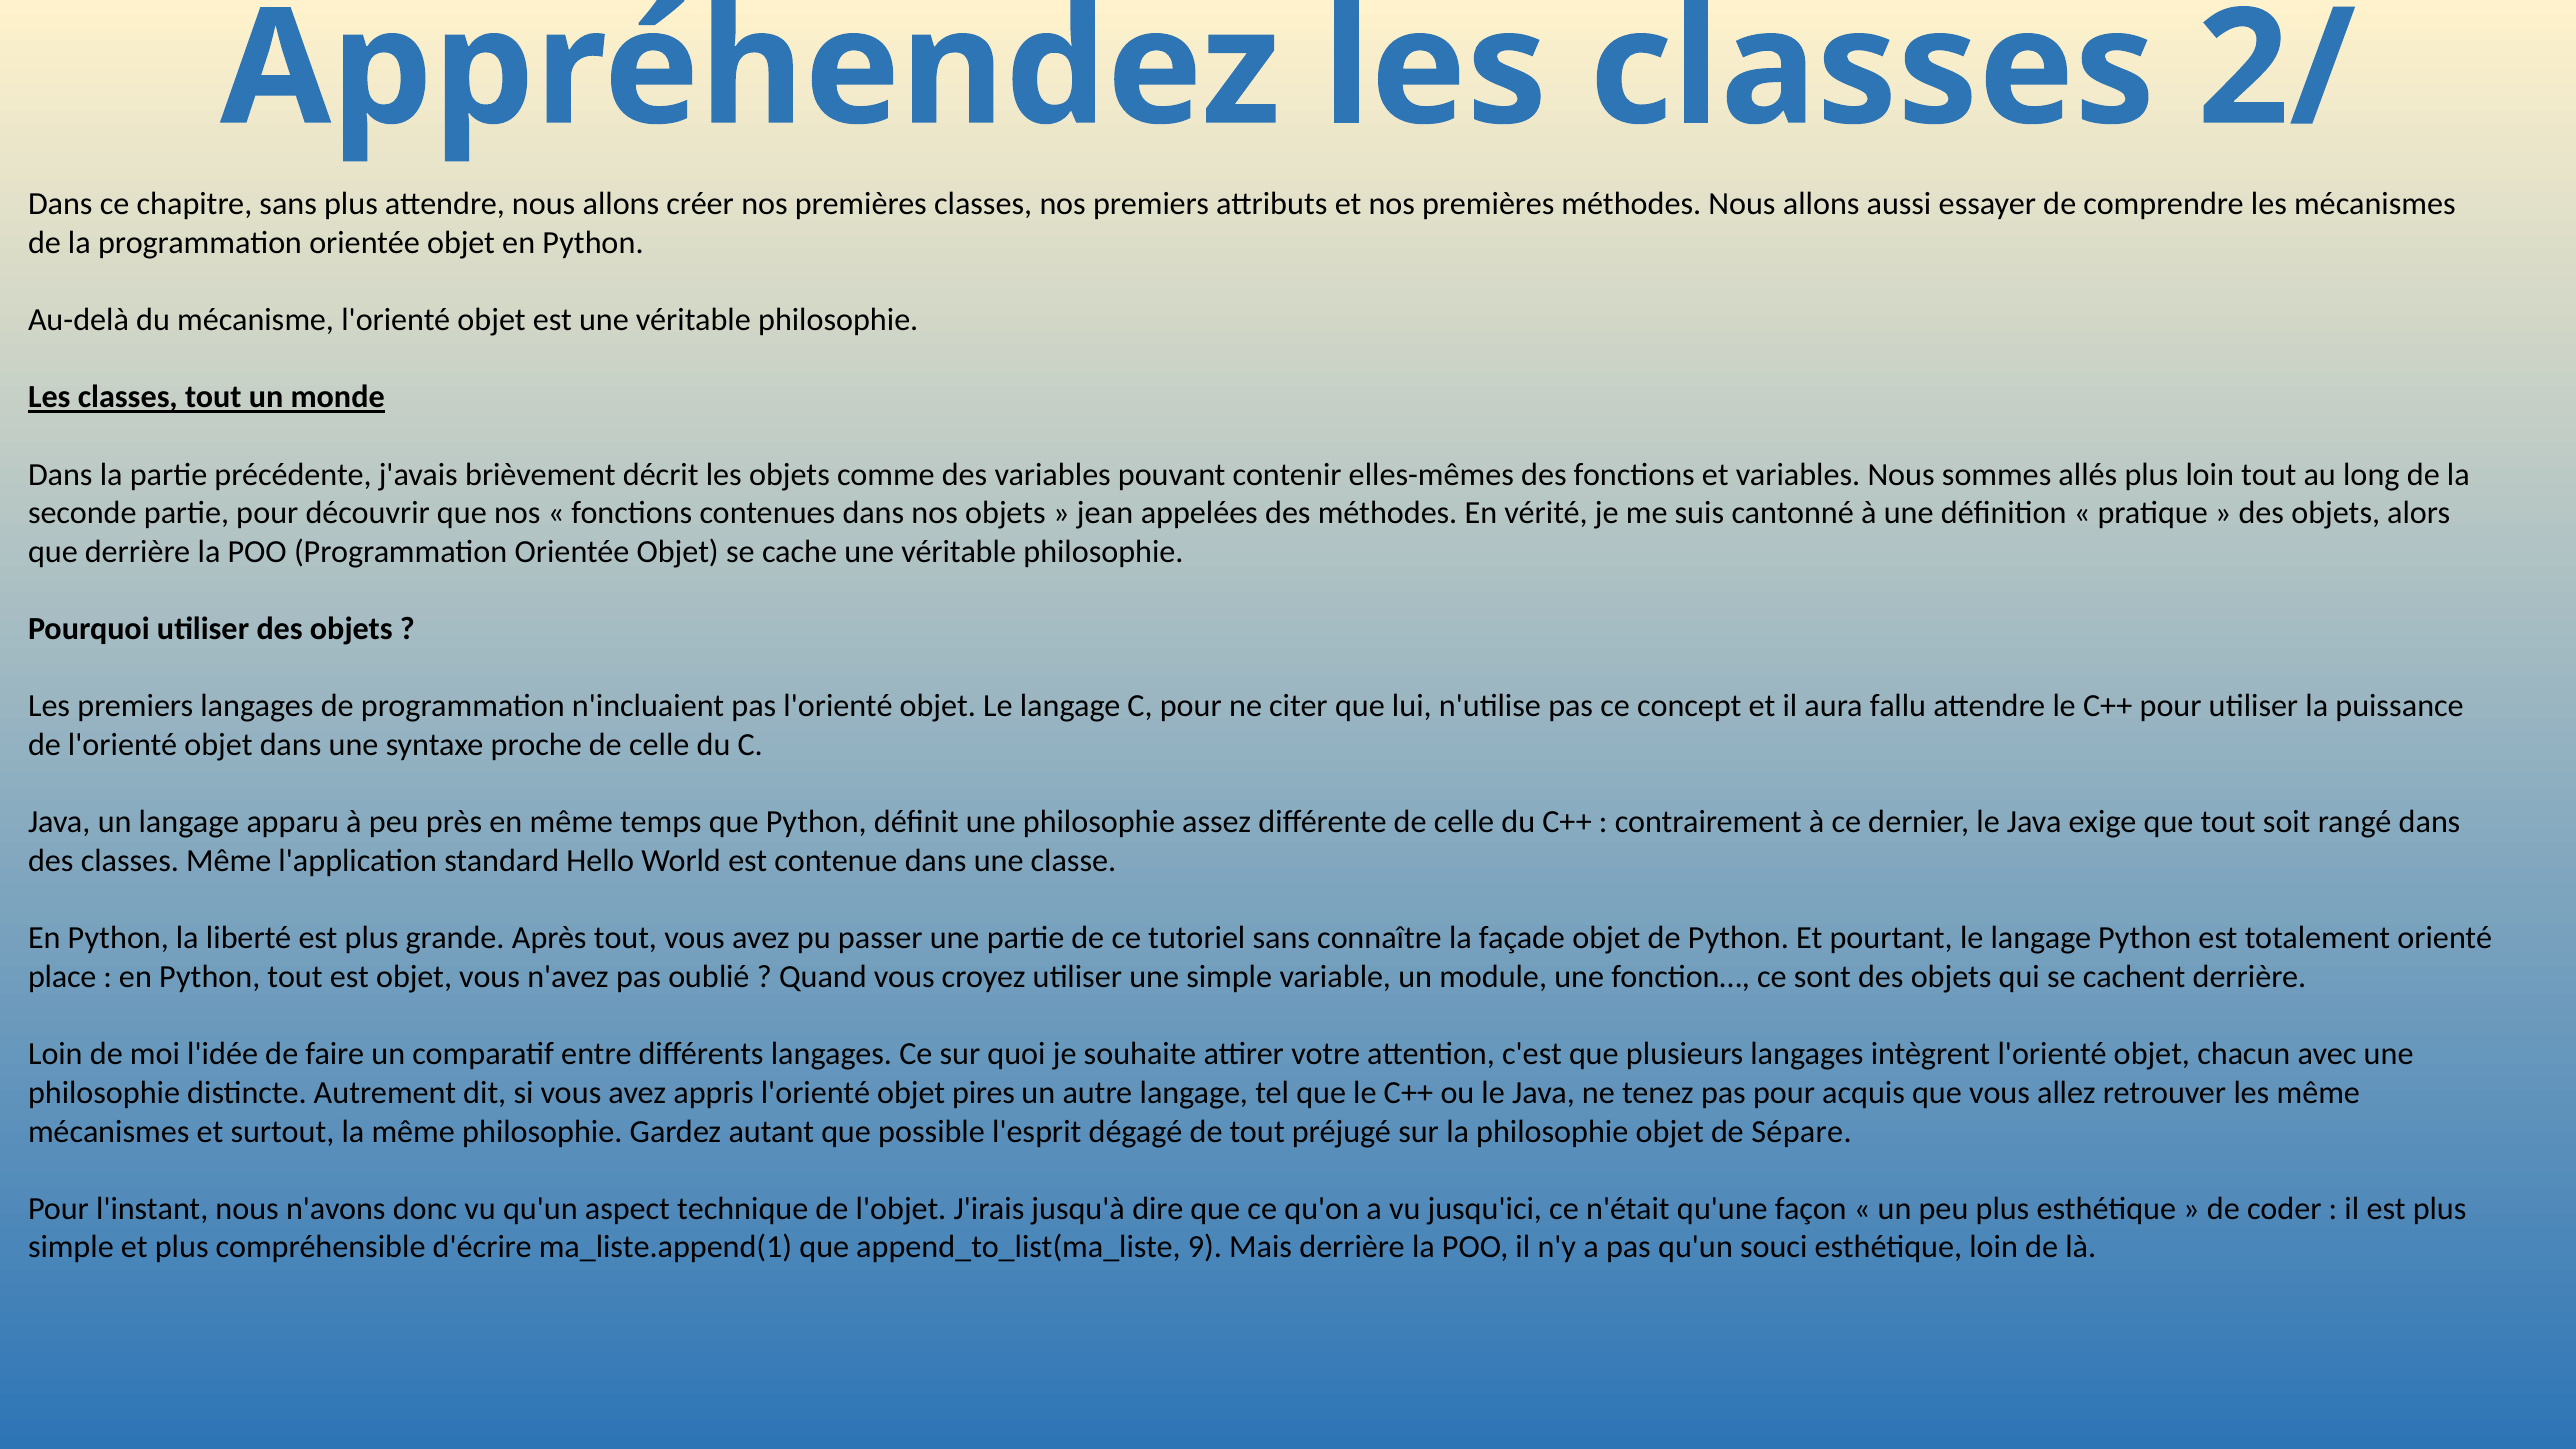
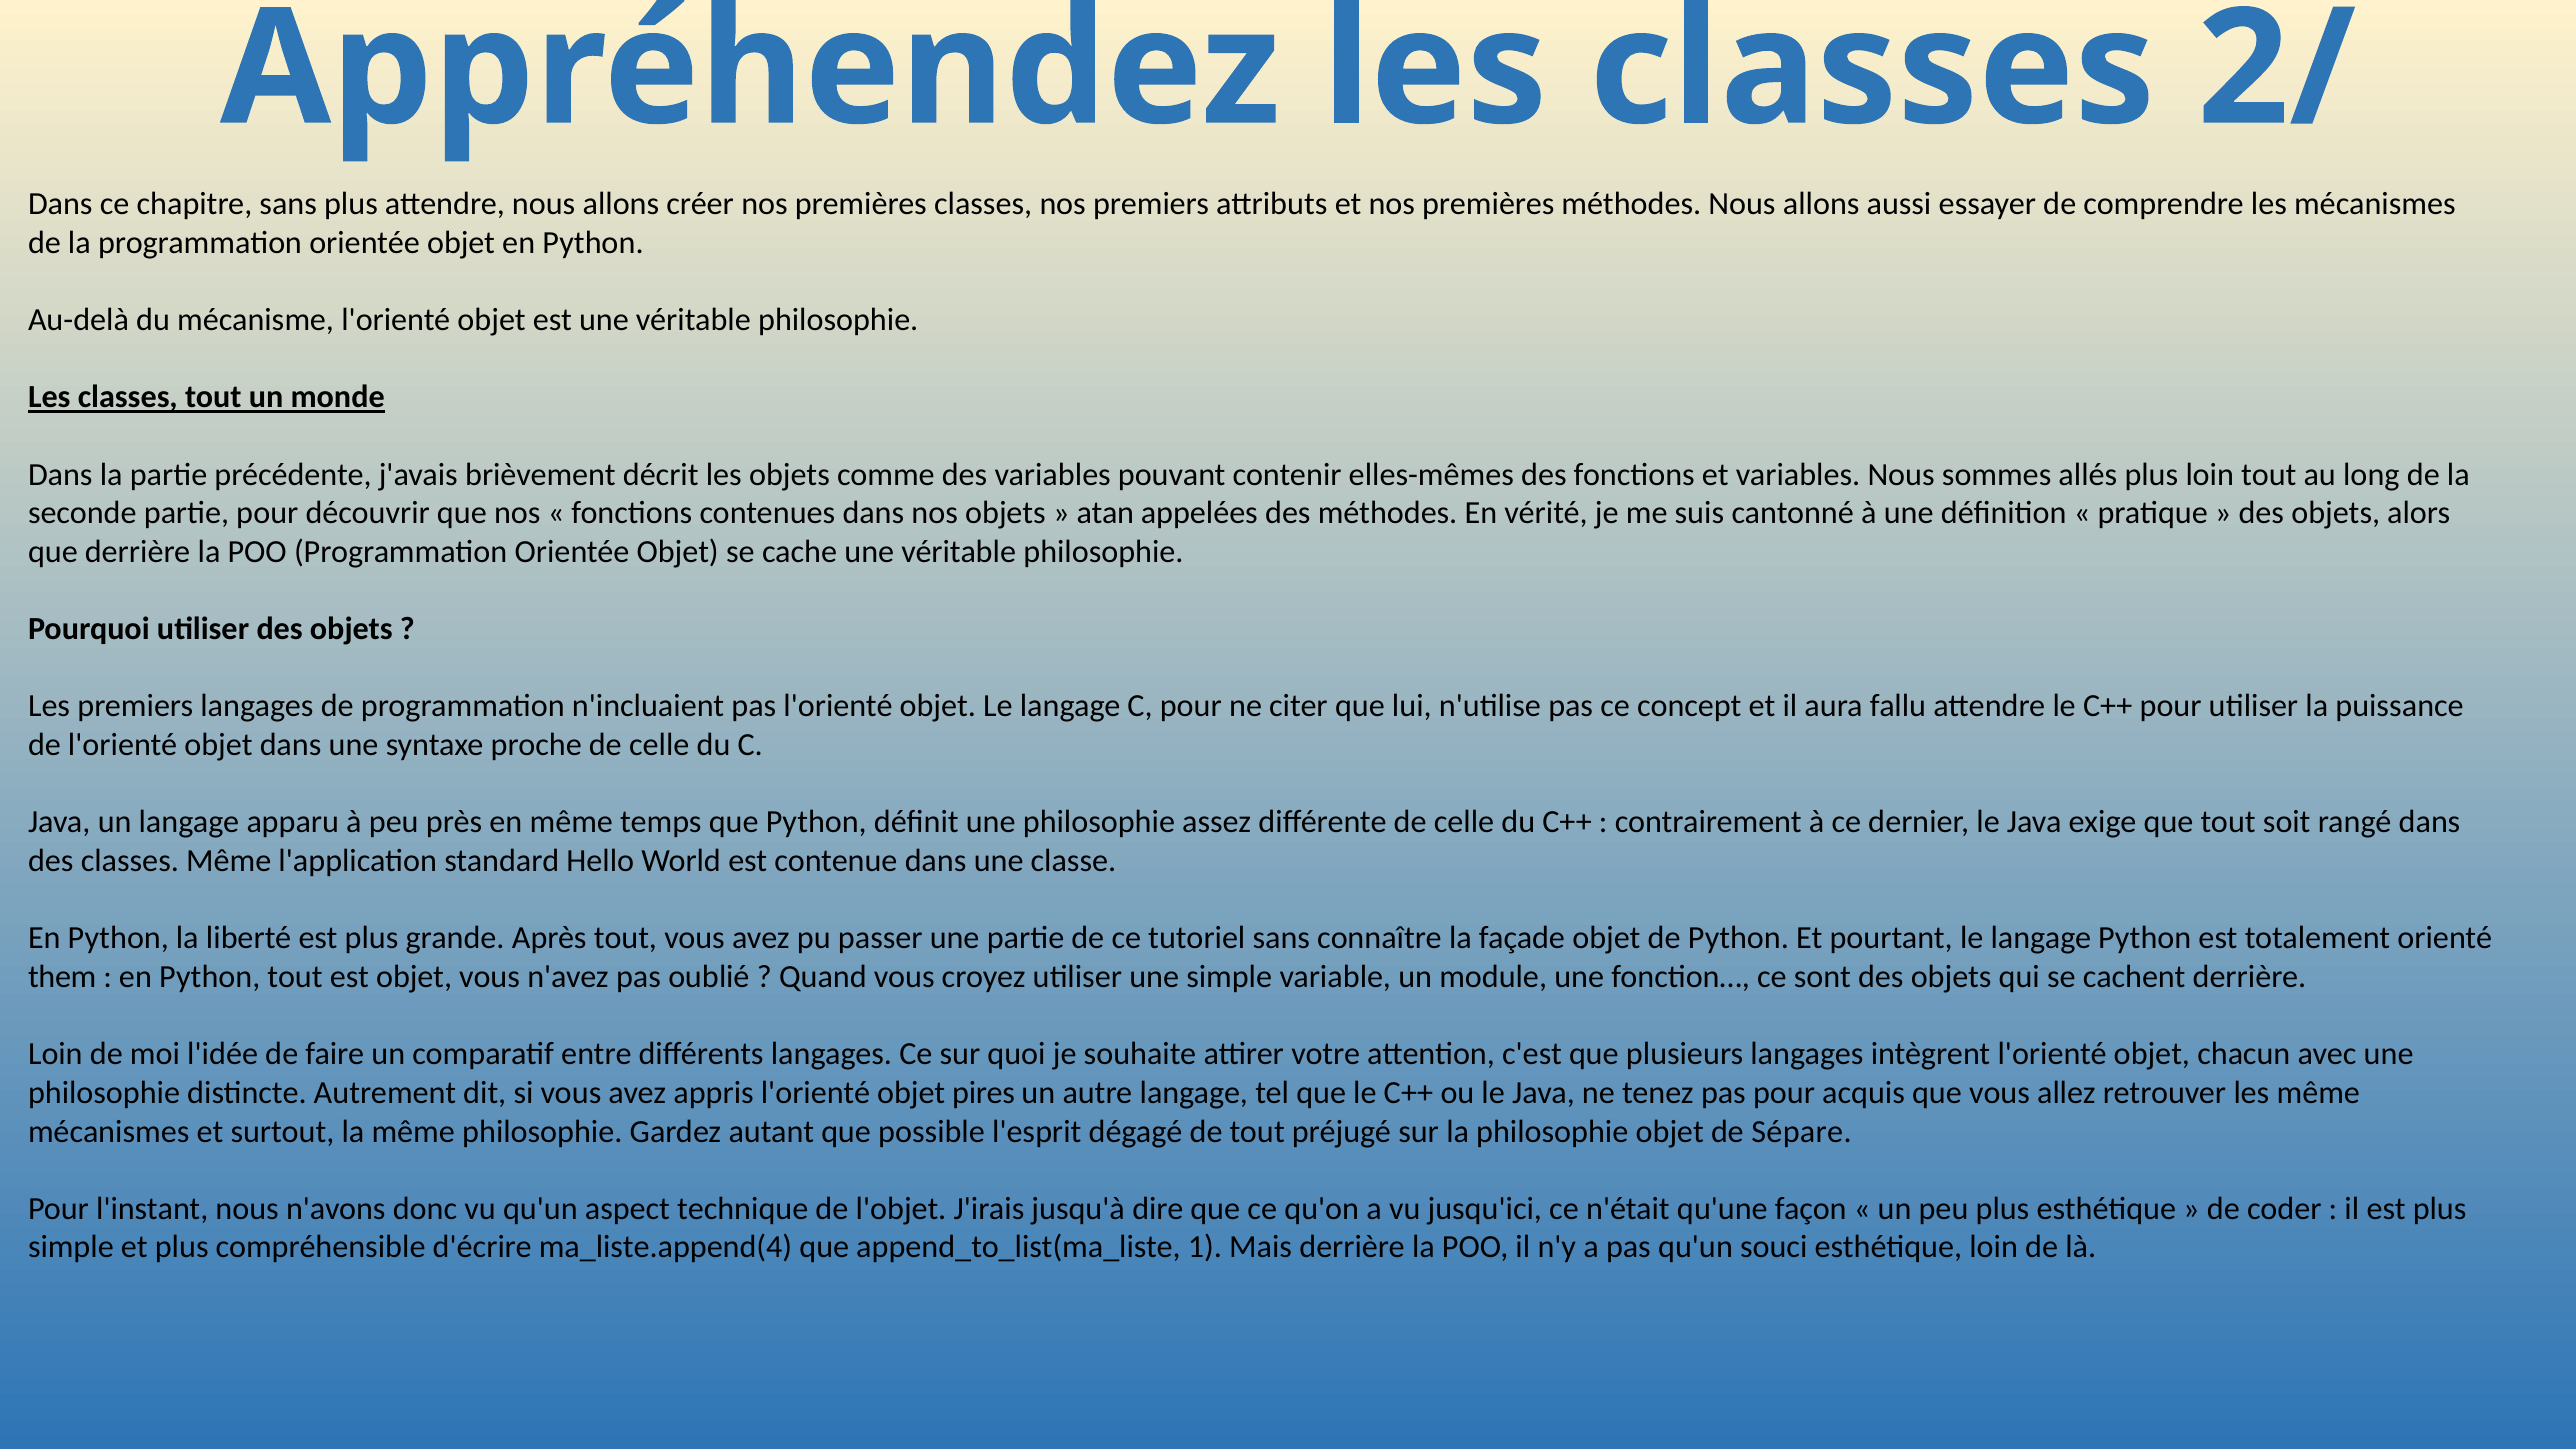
jean: jean -> atan (1105, 513)
place: place -> them (62, 977)
ma_liste.append(1: ma_liste.append(1 -> ma_liste.append(4 (665, 1247)
9: 9 -> 1 (1205, 1247)
